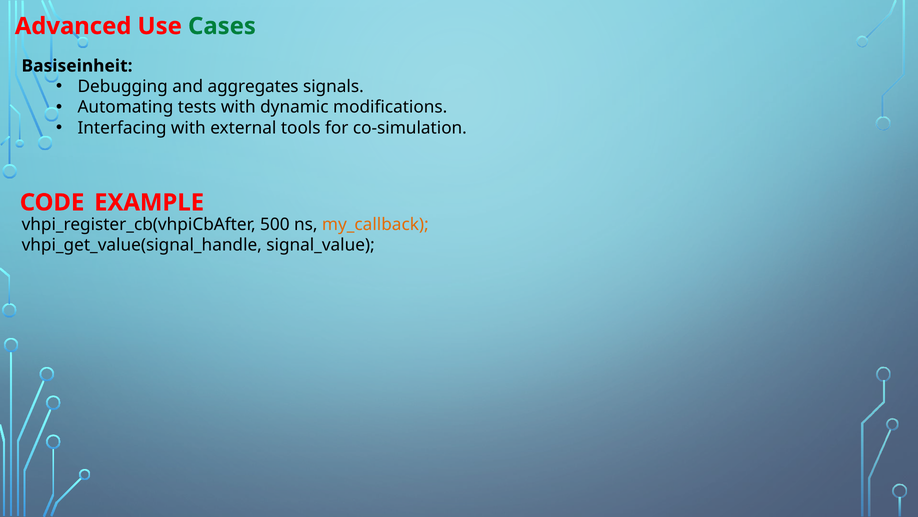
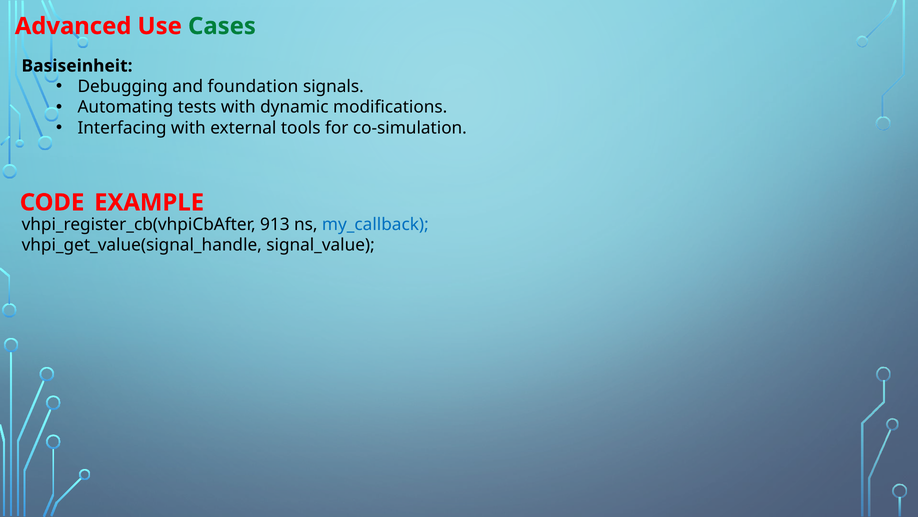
aggregates: aggregates -> foundation (253, 87)
500: 500 -> 913 (275, 224)
my_callback colour: orange -> blue (375, 224)
